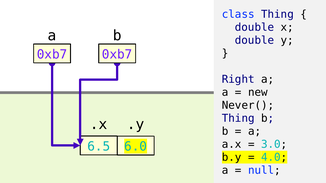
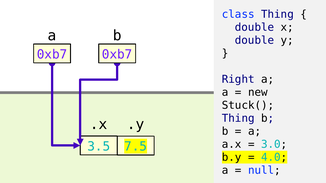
Never(: Never( -> Stuck( (248, 105)
6.5: 6.5 -> 3.5 (99, 147)
6.0: 6.0 -> 7.5 (136, 147)
